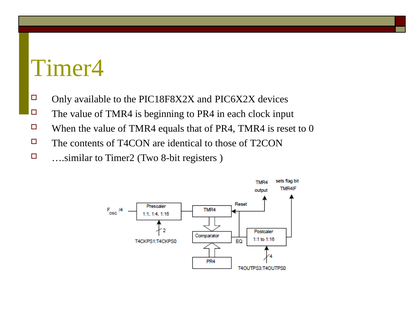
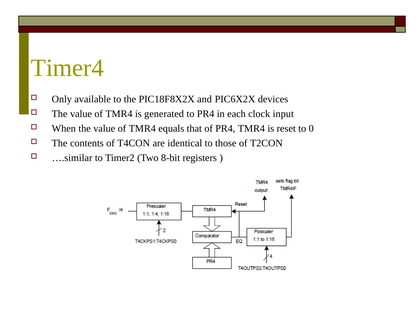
beginning: beginning -> generated (164, 114)
